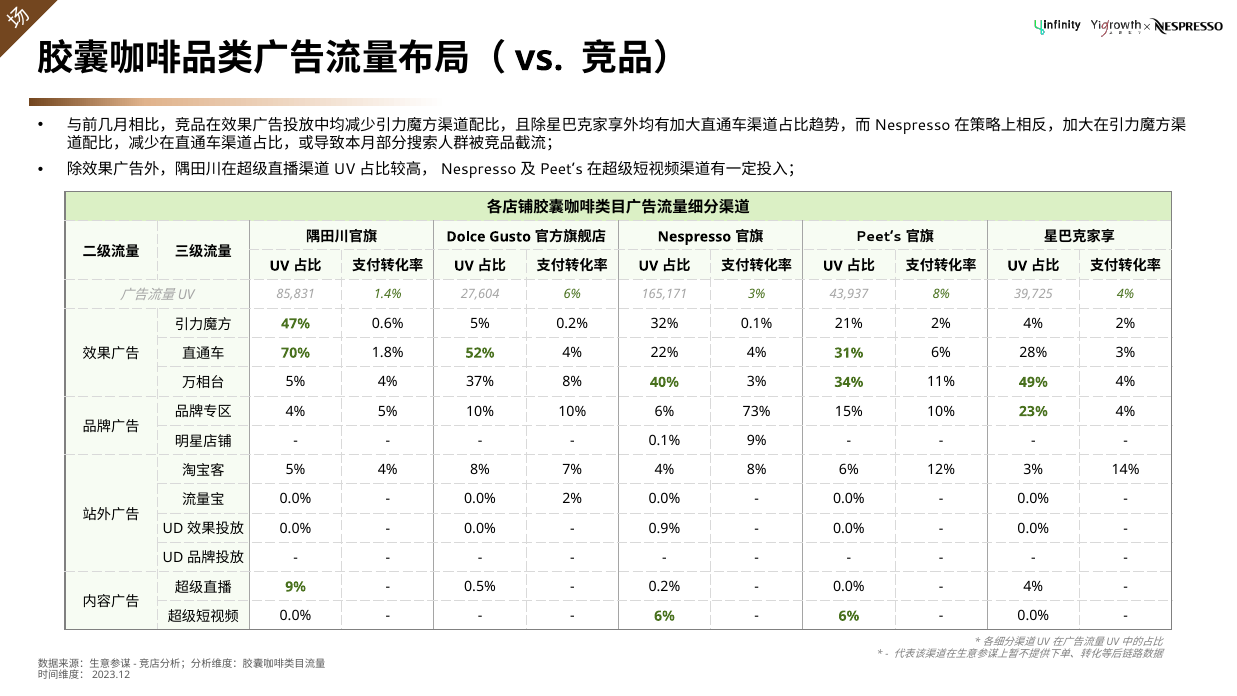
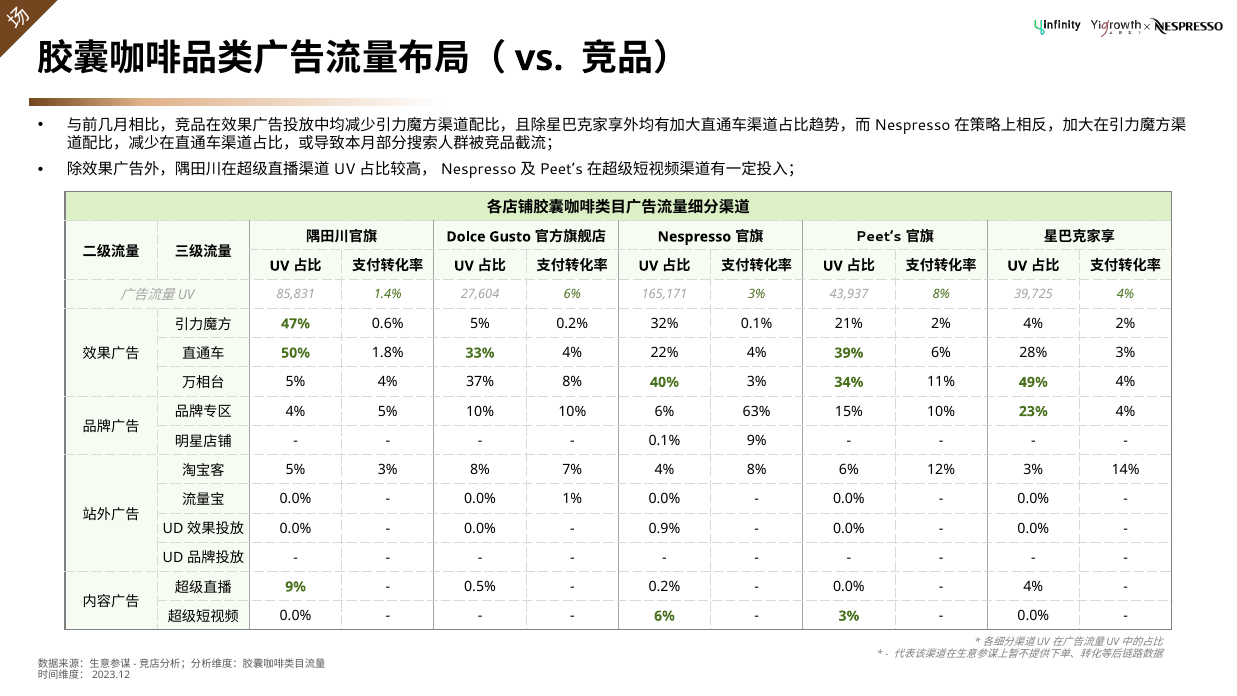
70%: 70% -> 50% (296, 353)
52%: 52% -> 33% (480, 353)
31%: 31% -> 39% (849, 353)
73%: 73% -> 63% (757, 411)
4%: 4% -> 3% (388, 470)
0.0% 2%: 2% -> 1% (572, 499)
6%: 6% -> 3% (849, 616)
